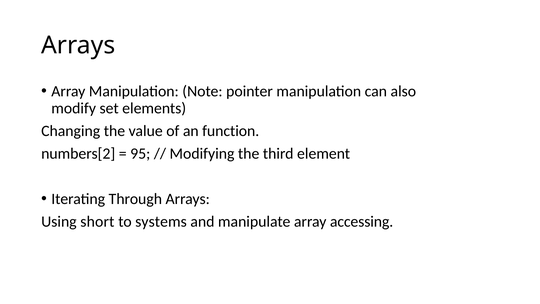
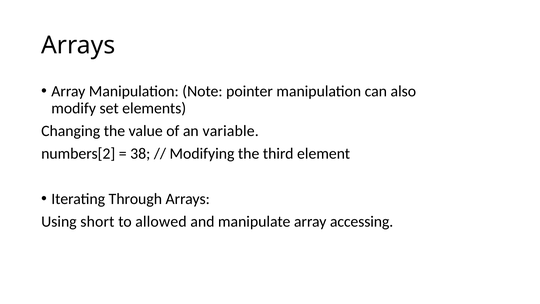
function: function -> variable (231, 131)
95: 95 -> 38 (140, 154)
systems: systems -> allowed (161, 222)
